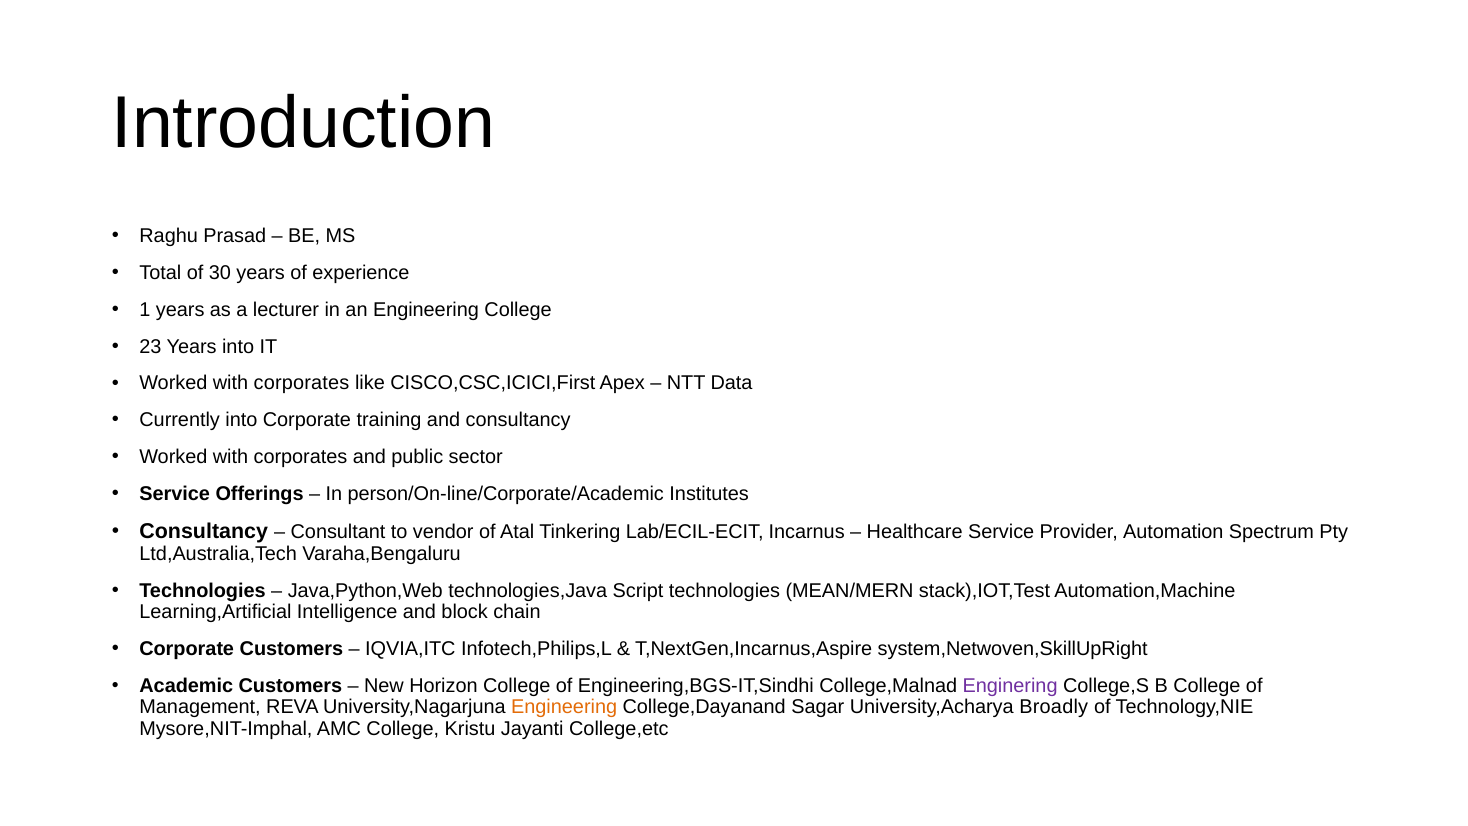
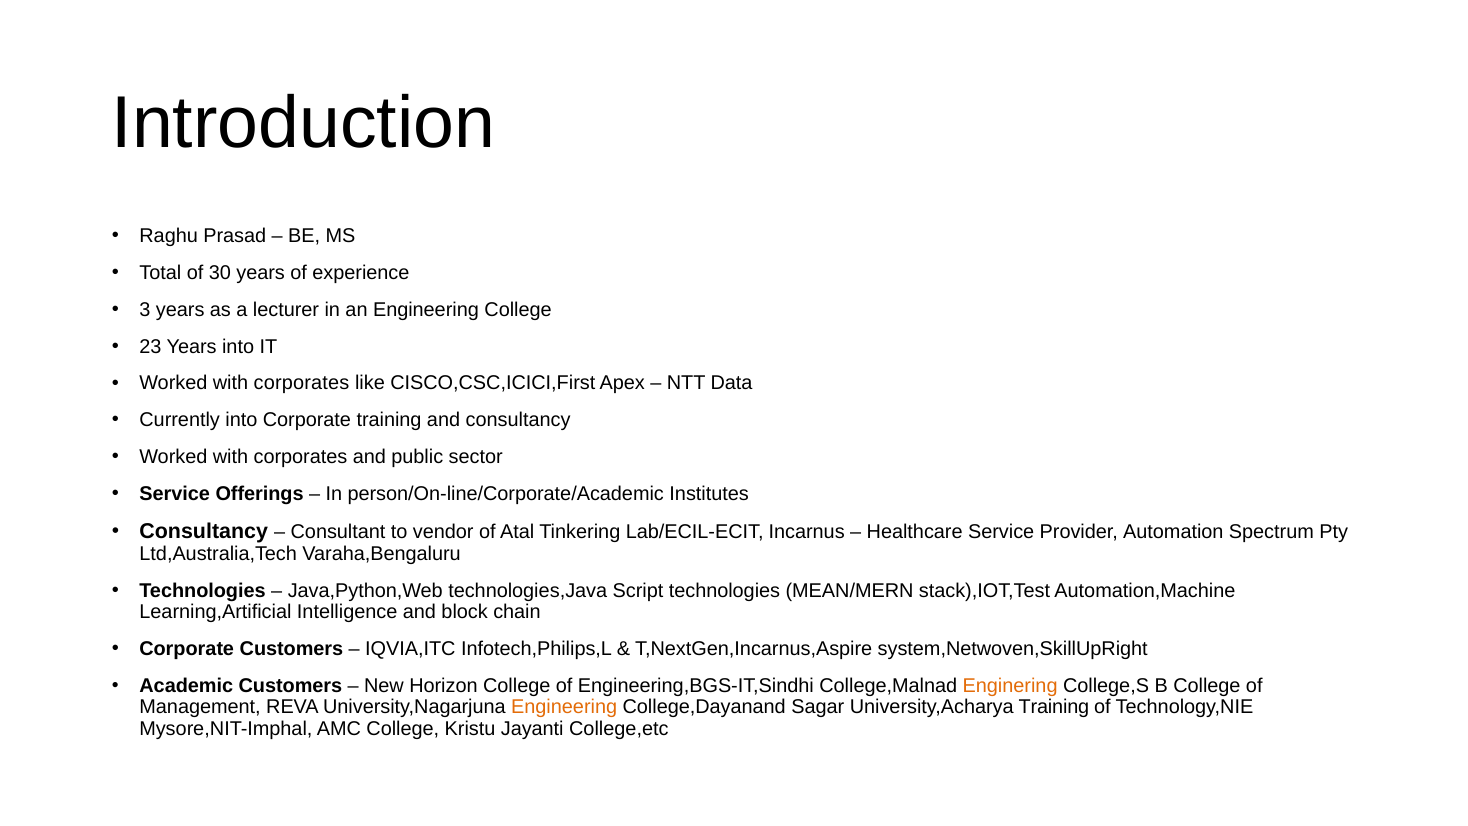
1: 1 -> 3 (145, 310)
Enginering colour: purple -> orange (1010, 685)
University,Acharya Broadly: Broadly -> Training (1054, 707)
